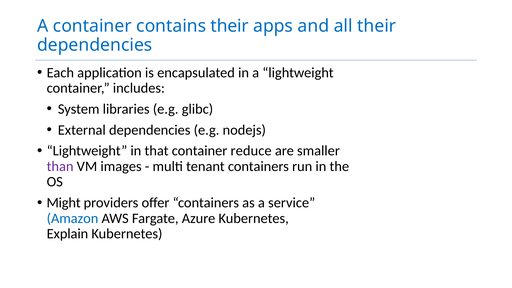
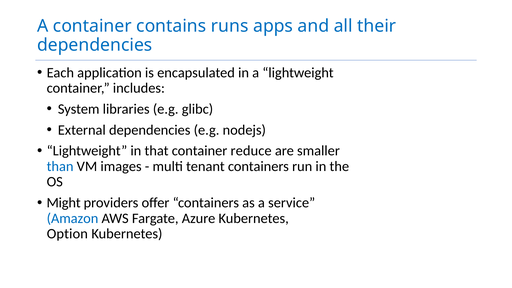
contains their: their -> runs (230, 26)
than colour: purple -> blue (60, 166)
Explain: Explain -> Option (67, 234)
